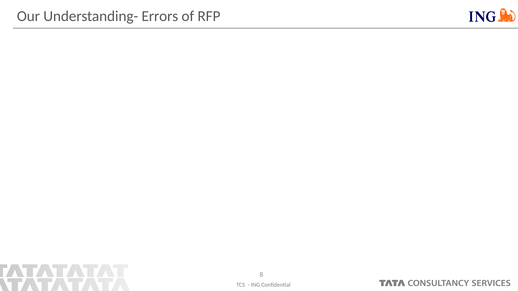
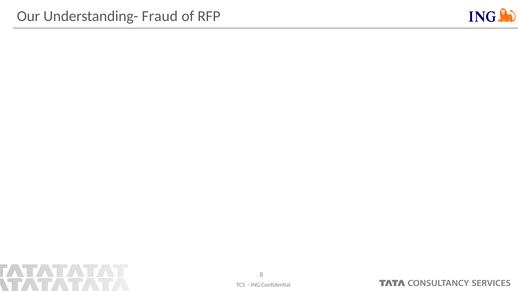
Errors: Errors -> Fraud (160, 16)
